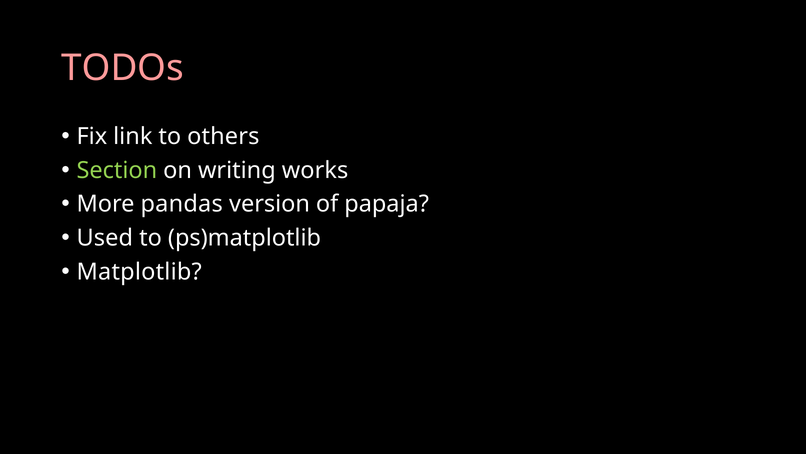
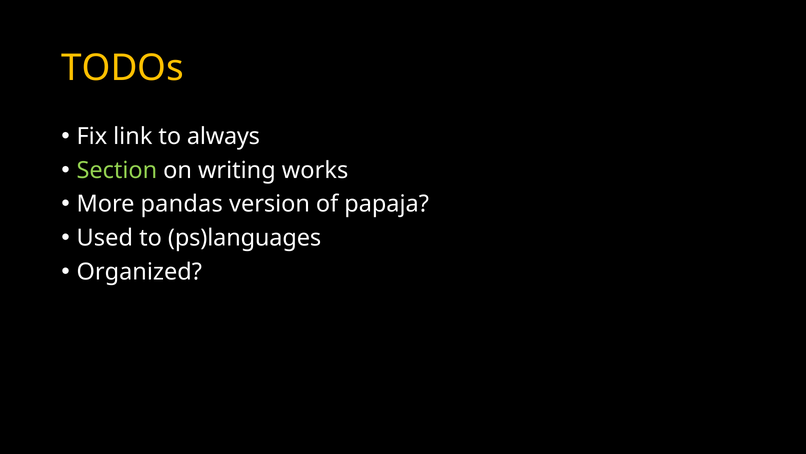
TODOs colour: pink -> yellow (123, 68)
others: others -> always (223, 136)
ps)matplotlib: ps)matplotlib -> ps)languages (245, 238)
Matplotlib: Matplotlib -> Organized (139, 271)
